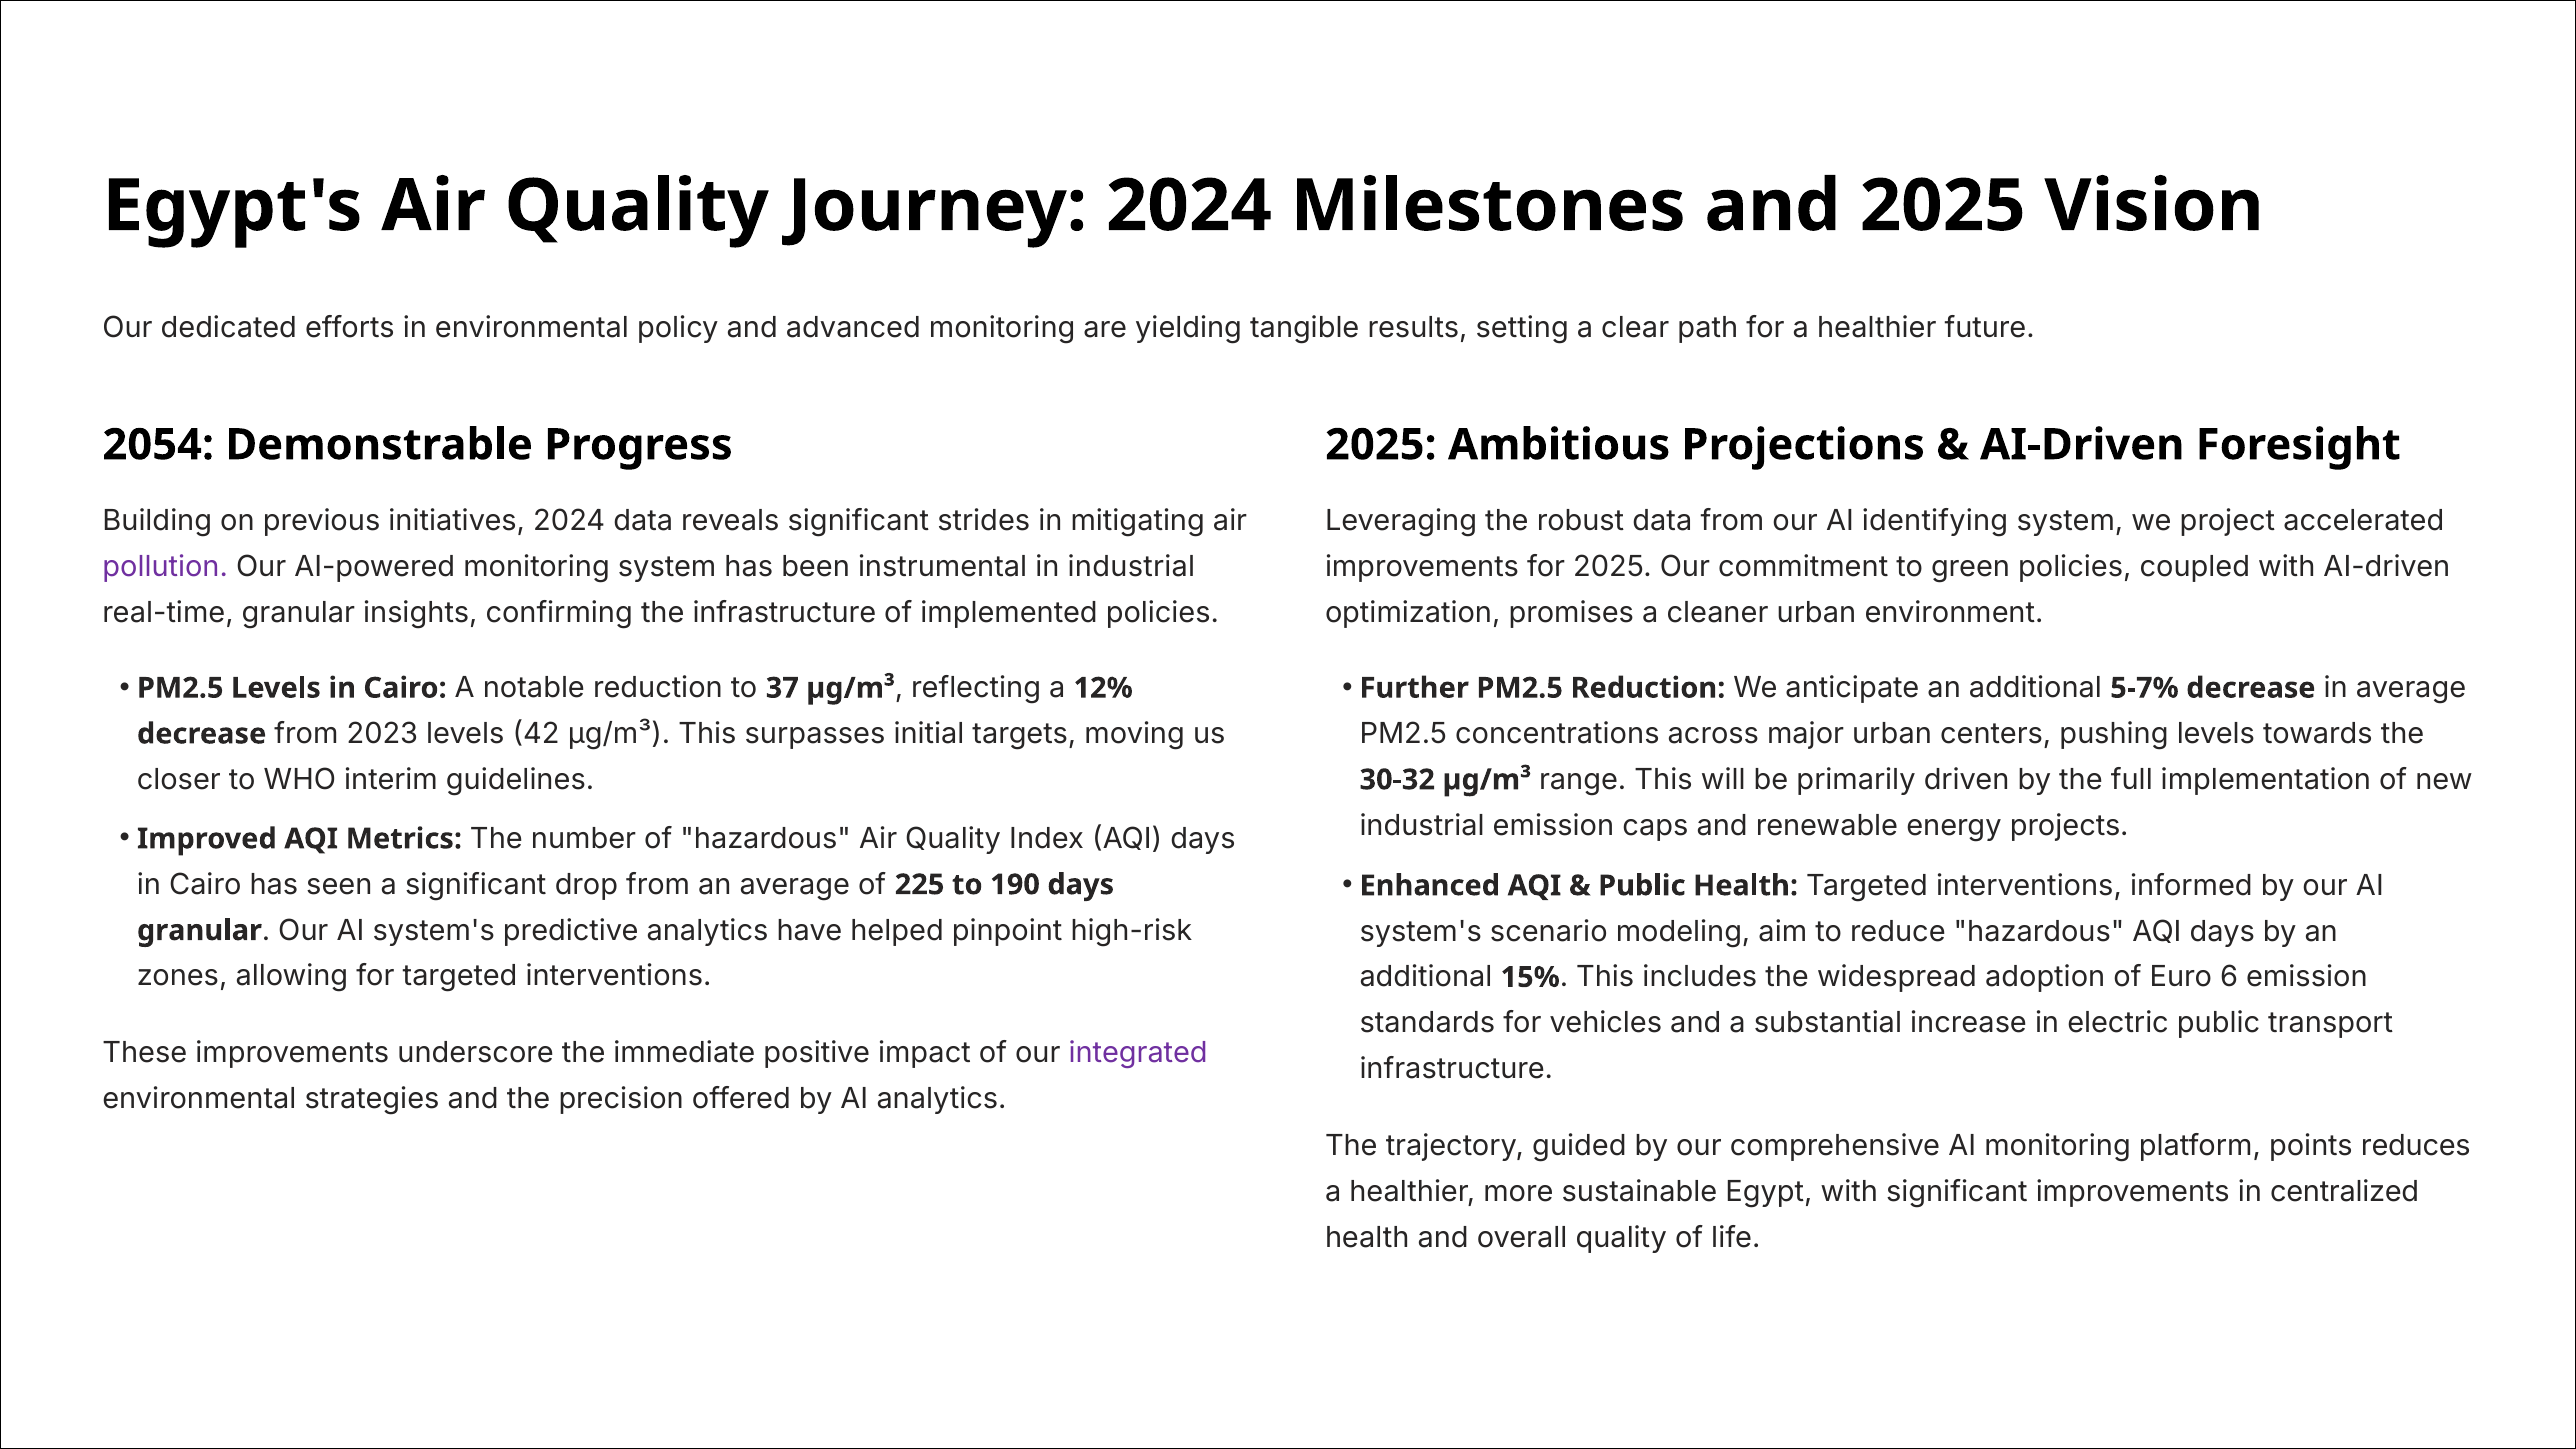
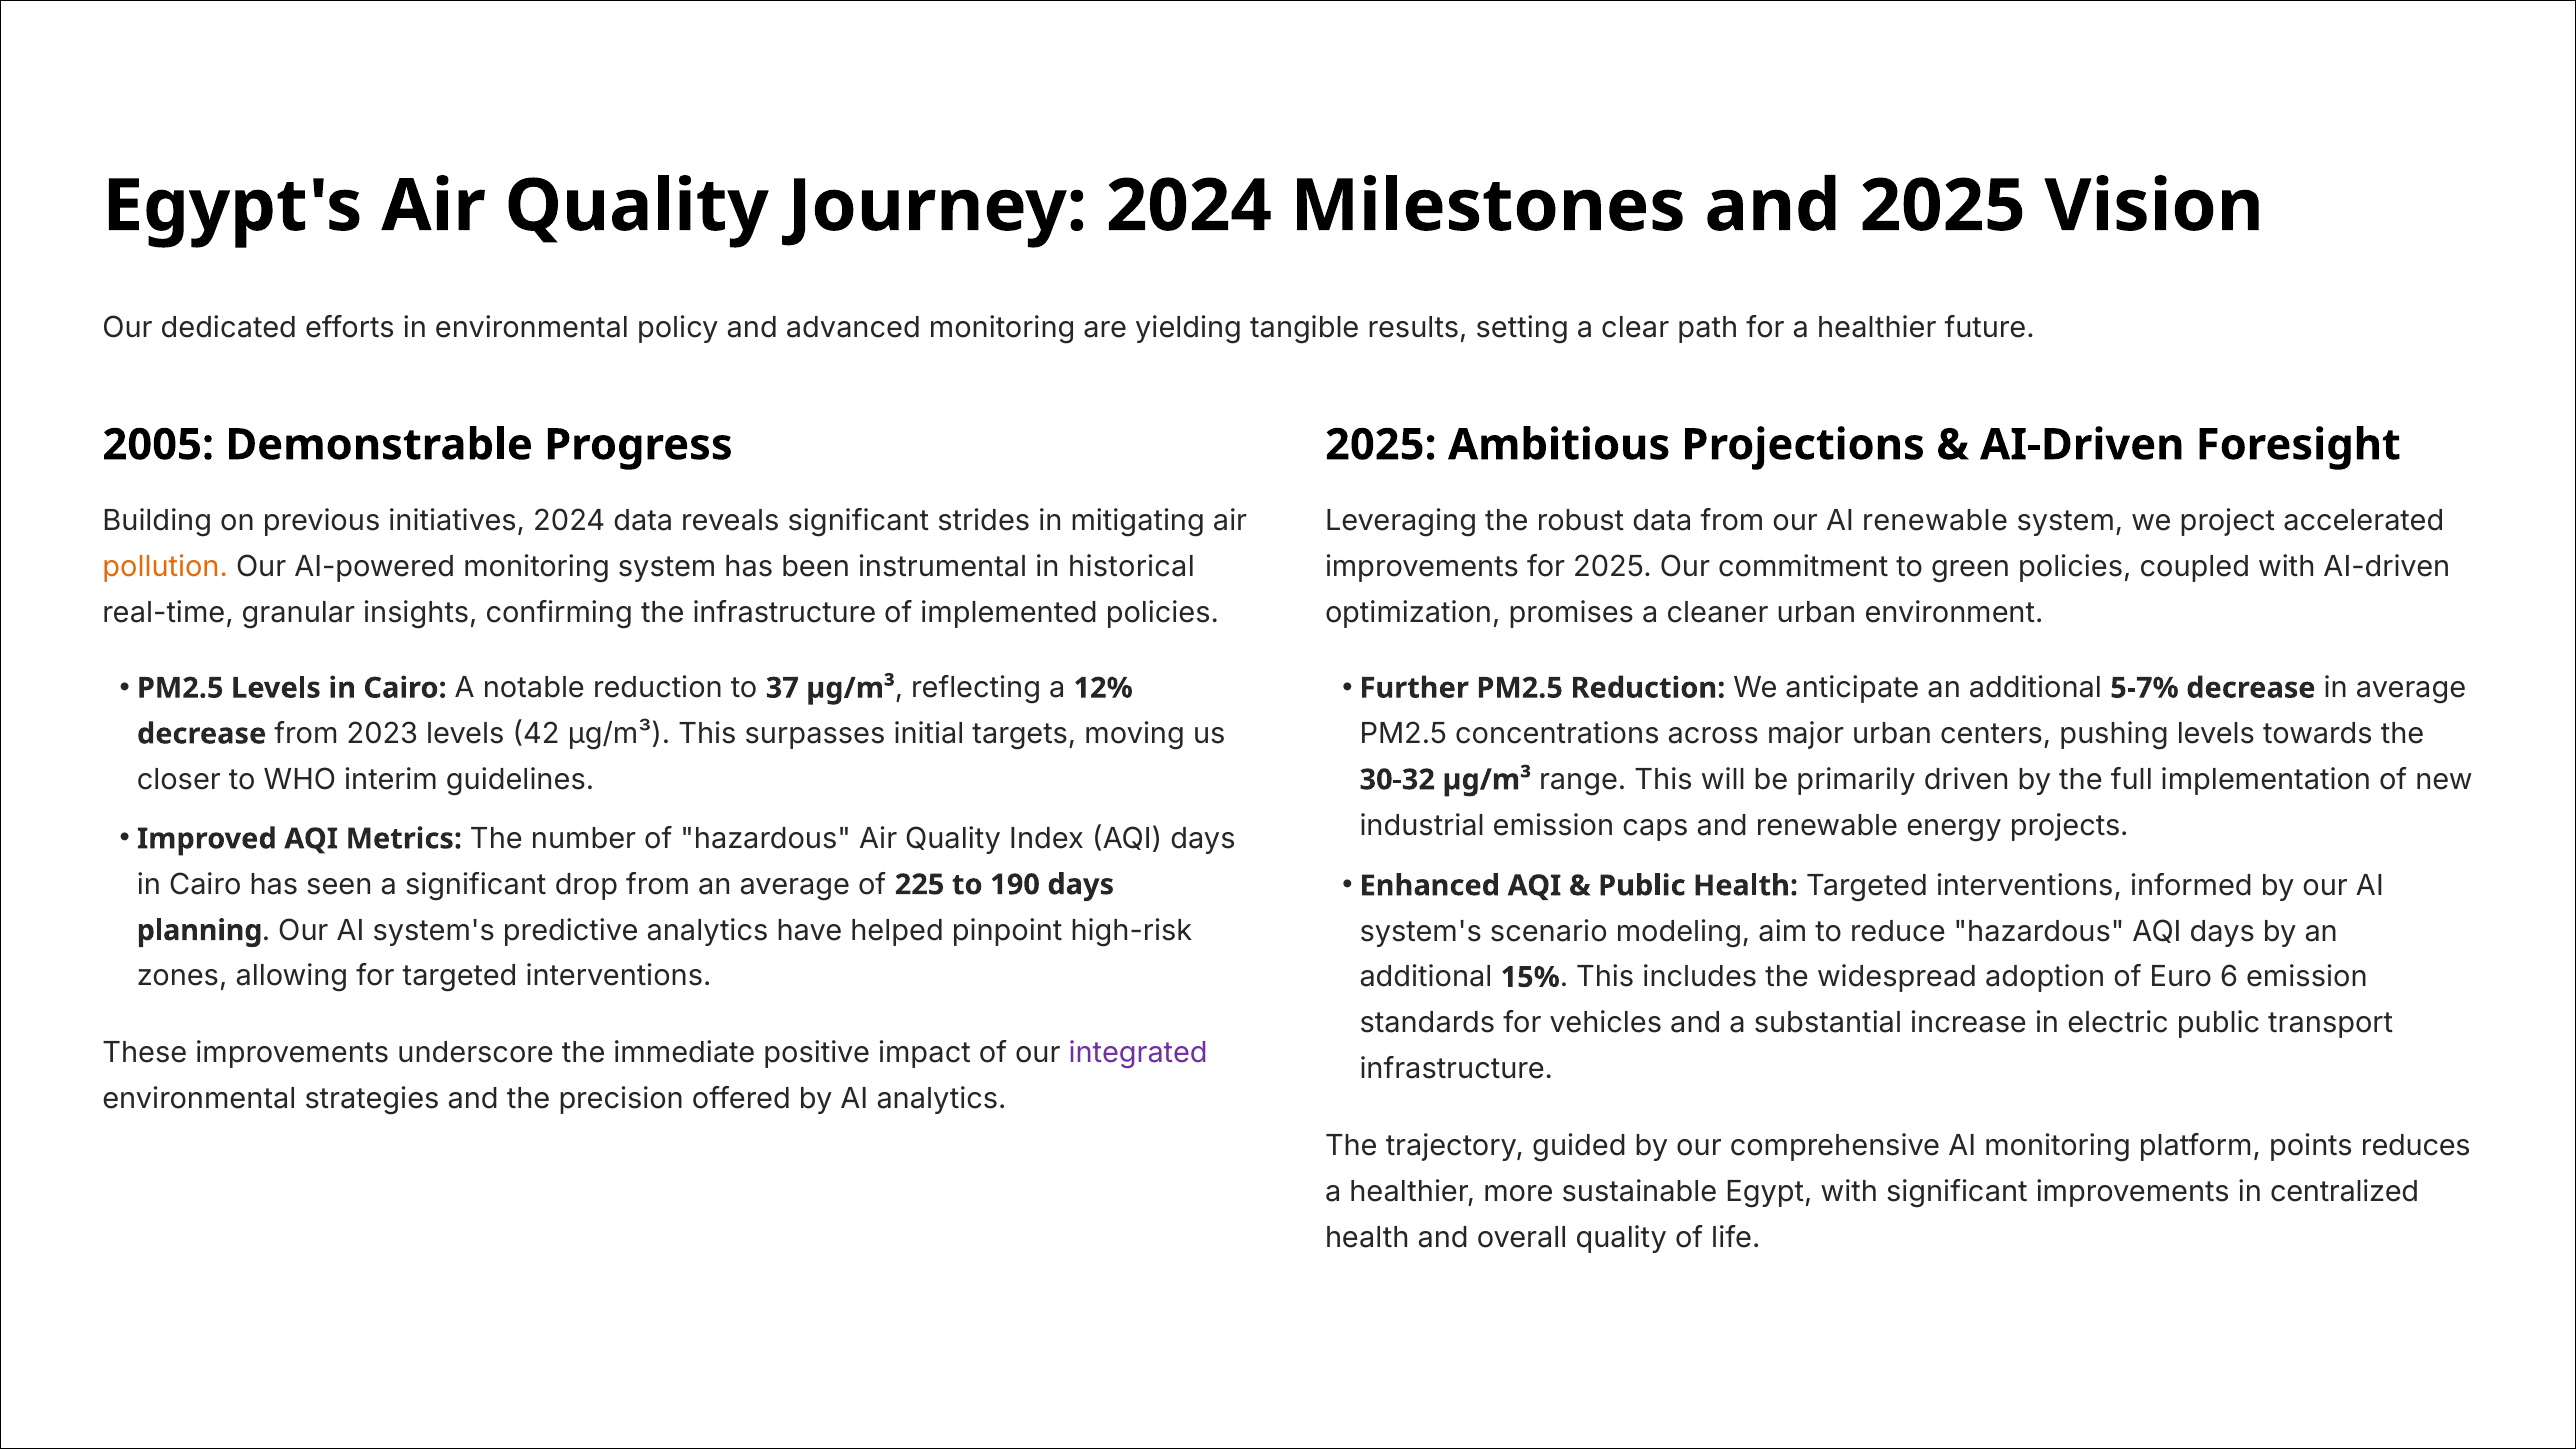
2054: 2054 -> 2005 (158, 445)
AI identifying: identifying -> renewable (1935, 521)
pollution colour: purple -> orange (165, 567)
in industrial: industrial -> historical (1131, 567)
granular: granular -> planning (200, 931)
